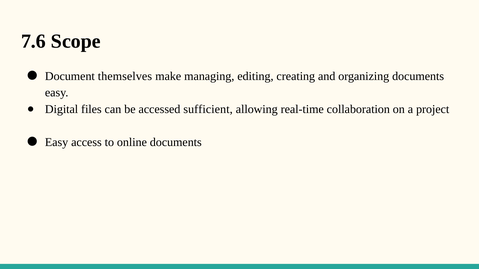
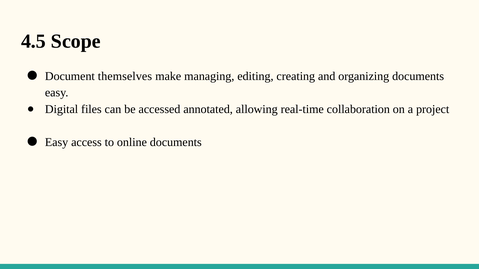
7.6: 7.6 -> 4.5 (33, 41)
sufficient: sufficient -> annotated (208, 109)
